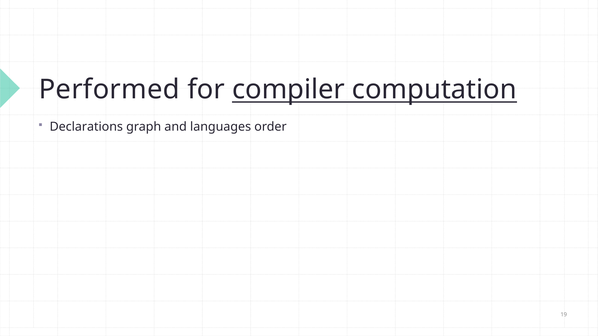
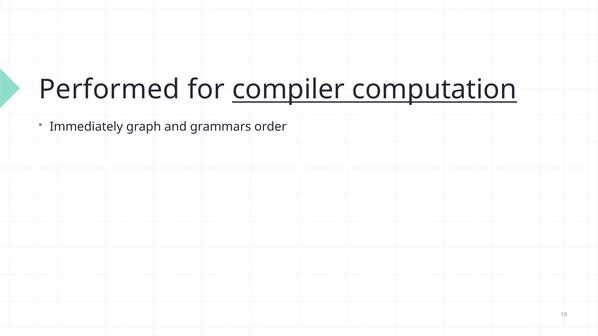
Declarations: Declarations -> Immediately (86, 127)
languages: languages -> grammars (221, 127)
